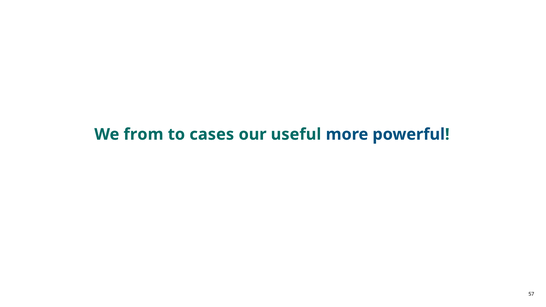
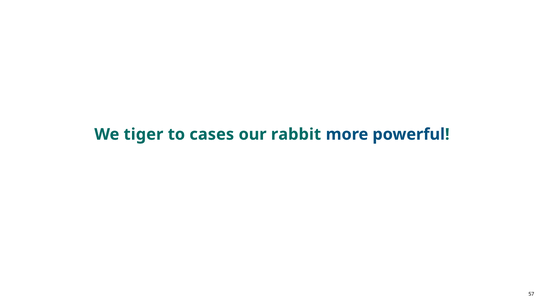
from: from -> tiger (143, 134)
useful: useful -> rabbit (296, 134)
